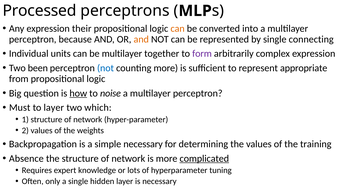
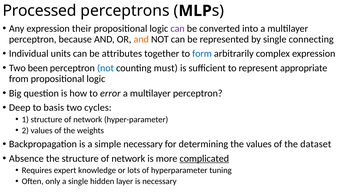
can colour: orange -> purple (178, 28)
be multilayer: multilayer -> attributes (122, 53)
form colour: purple -> blue (202, 53)
counting more: more -> must (166, 68)
how underline: present -> none (78, 93)
noise: noise -> error (110, 93)
Must: Must -> Deep (20, 107)
to layer: layer -> basis (54, 107)
which: which -> cycles (98, 107)
training: training -> dataset (316, 144)
